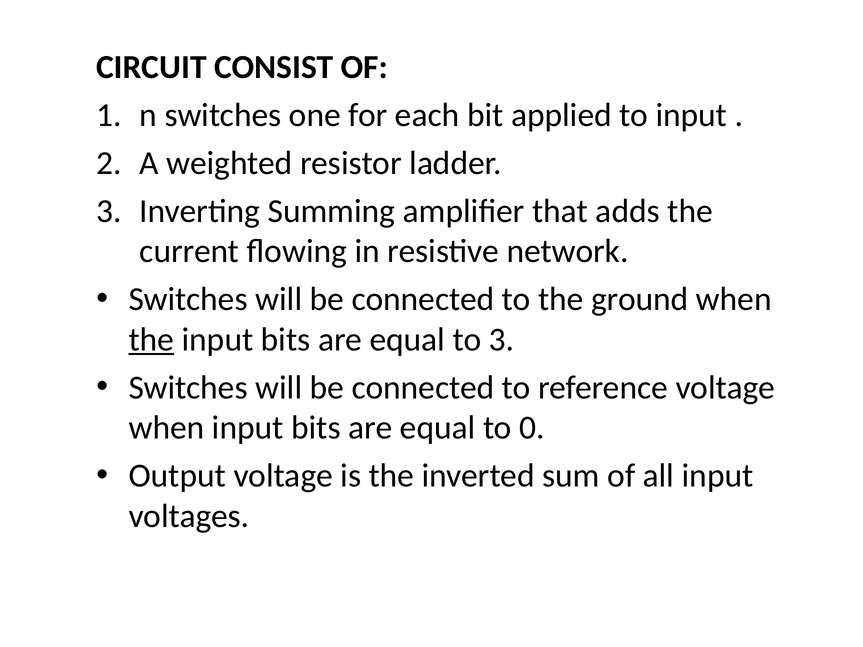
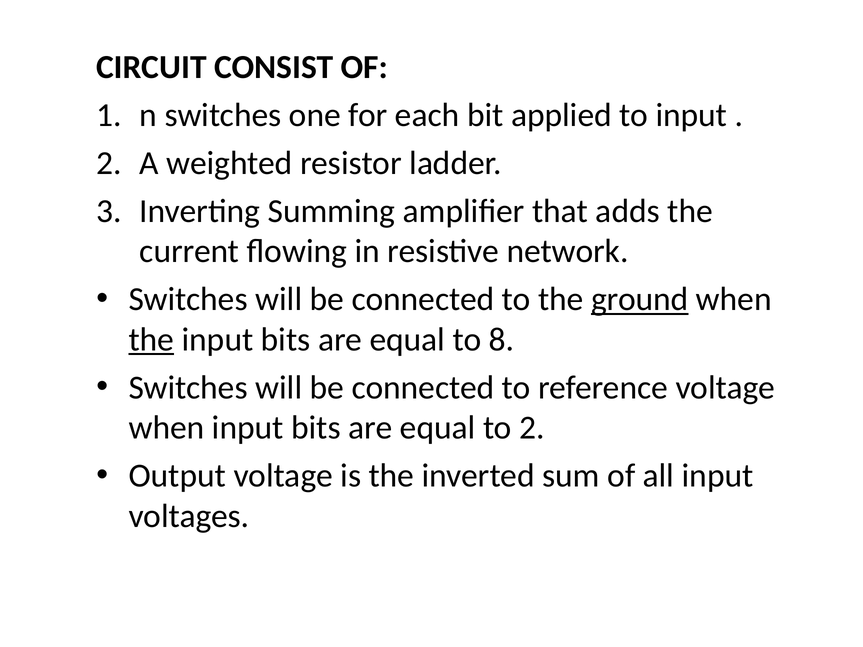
ground underline: none -> present (640, 299)
to 3: 3 -> 8 (502, 340)
to 0: 0 -> 2 (532, 428)
